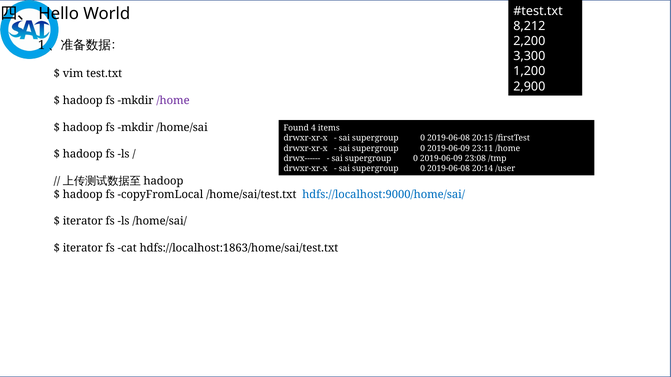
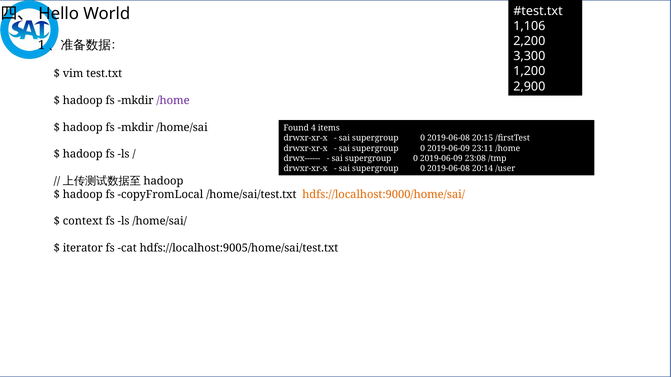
8,212: 8,212 -> 1,106 (529, 26)
hdfs://localhost:9000/home/sai/ colour: blue -> orange (384, 195)
iterator: iterator -> context (83, 221)
hdfs://localhost:1863/home/sai/test.txt: hdfs://localhost:1863/home/sai/test.txt -> hdfs://localhost:9005/home/sai/test.txt (239, 248)
